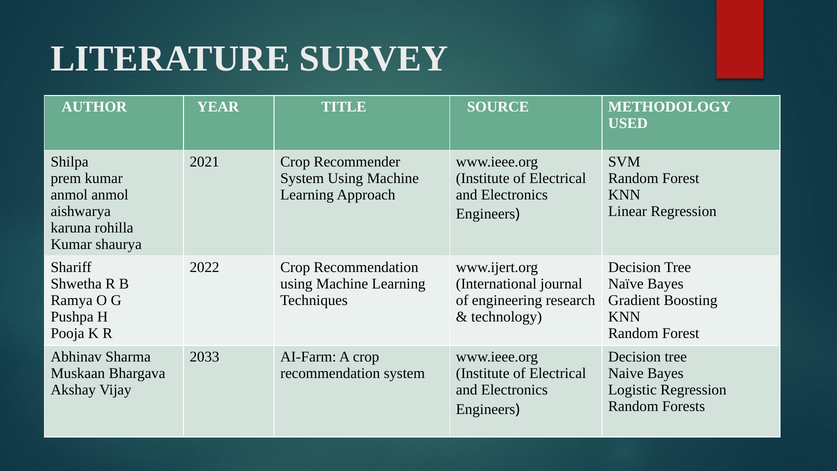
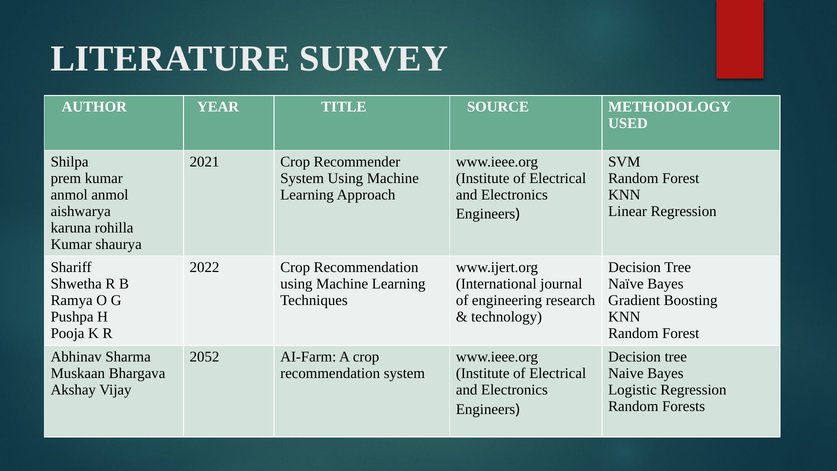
2033: 2033 -> 2052 (204, 357)
